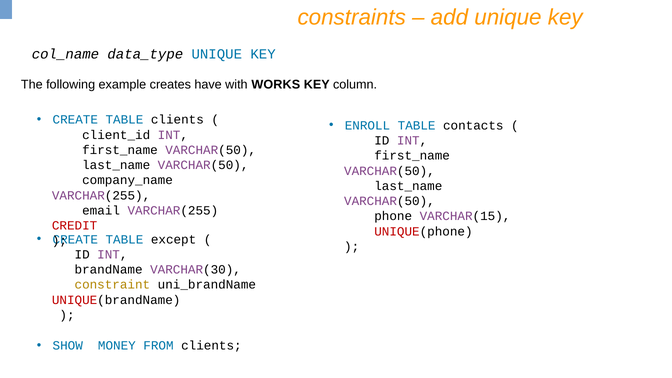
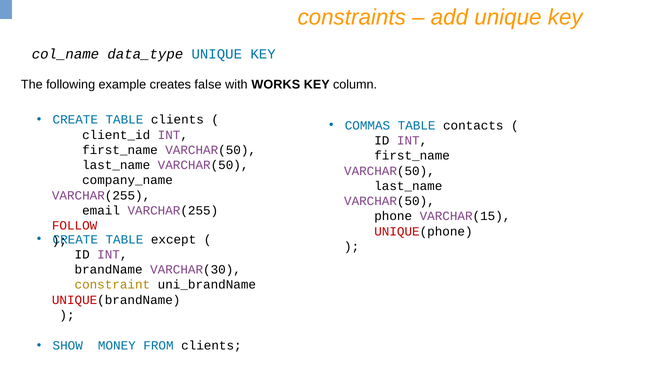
have: have -> false (208, 85)
ENROLL: ENROLL -> COMMAS (367, 126)
CREDIT: CREDIT -> FOLLOW (75, 226)
